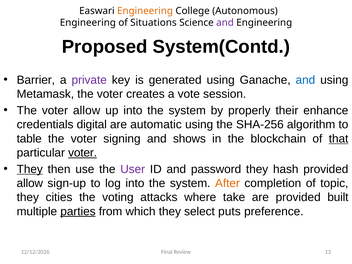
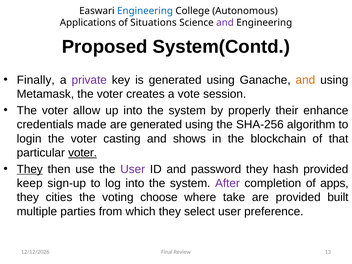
Engineering colour: orange -> blue (145, 11)
Engineering: Engineering -> Applications (88, 23)
Barrier: Barrier -> Finally (36, 80)
and colour: blue -> orange (305, 80)
digital: digital -> made (92, 125)
are automatic: automatic -> generated (156, 125)
table: table -> login (29, 139)
signing: signing -> casting (122, 139)
that underline: present -> none (339, 139)
allow: allow -> keep (30, 183)
After colour: orange -> purple (227, 183)
topic: topic -> apps (334, 183)
attacks: attacks -> choose (159, 197)
parties underline: present -> none (78, 211)
select puts: puts -> user (229, 211)
